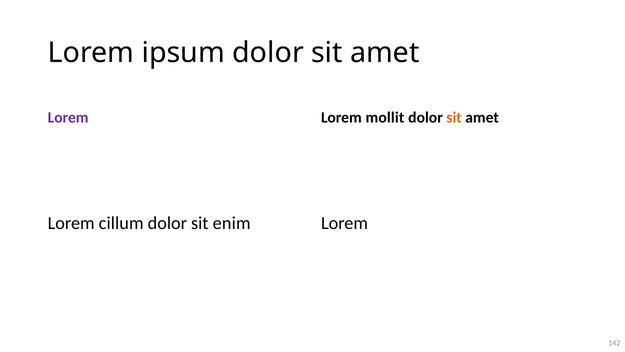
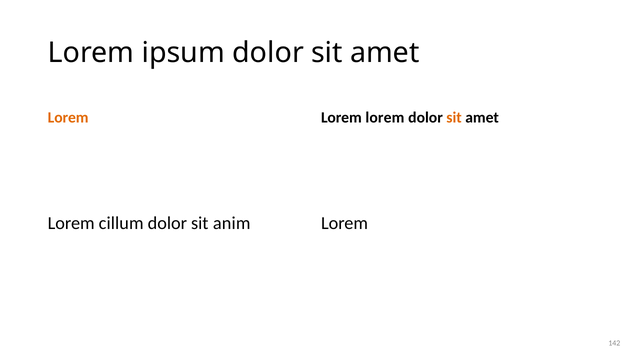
Lorem colour: purple -> orange (68, 118)
mollit: mollit -> lorem (385, 118)
enim: enim -> anim (232, 223)
